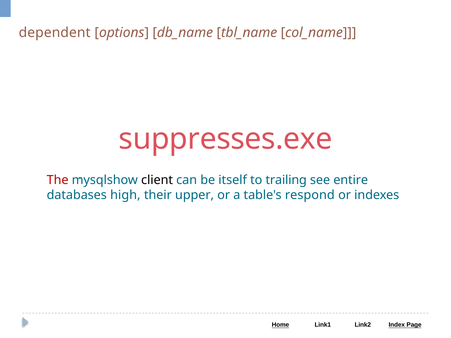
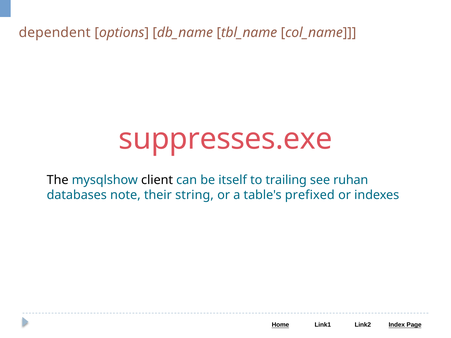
The colour: red -> black (58, 180)
entire: entire -> ruhan (351, 180)
high: high -> note (125, 195)
upper: upper -> string (194, 195)
respond: respond -> prefixed (310, 195)
